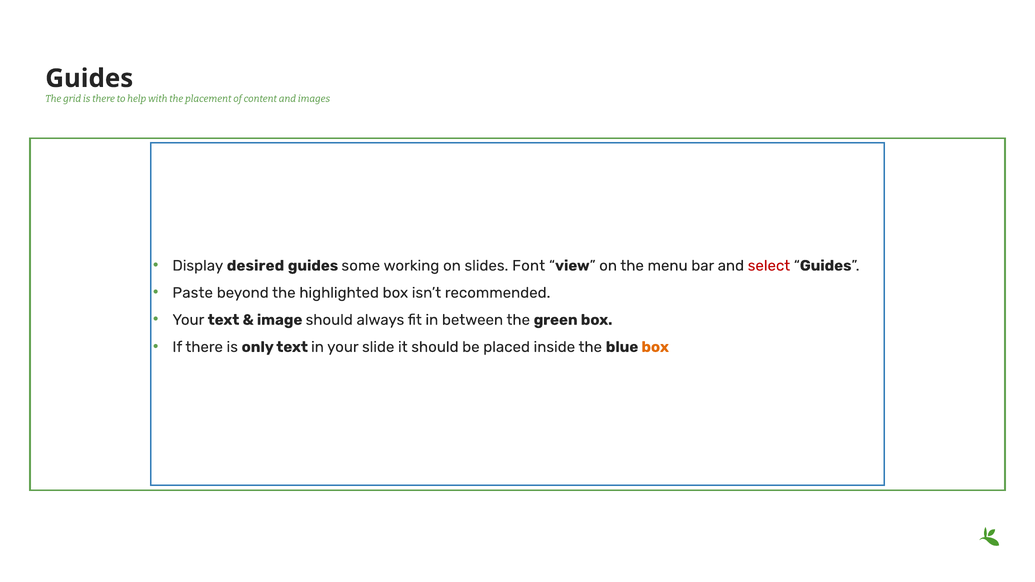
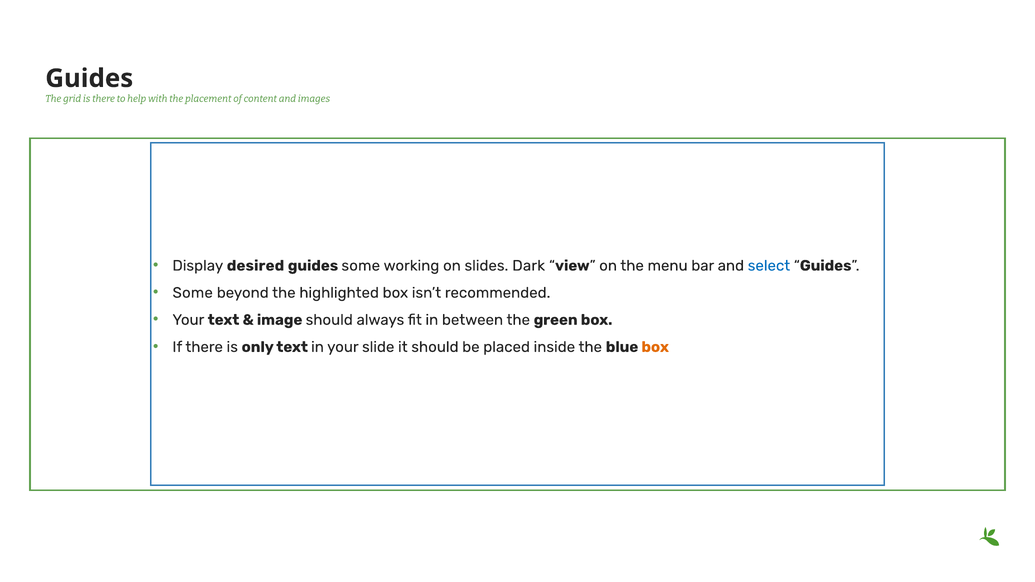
Font: Font -> Dark (529, 266)
select colour: red -> blue (769, 266)
Paste: Paste -> Some (193, 293)
